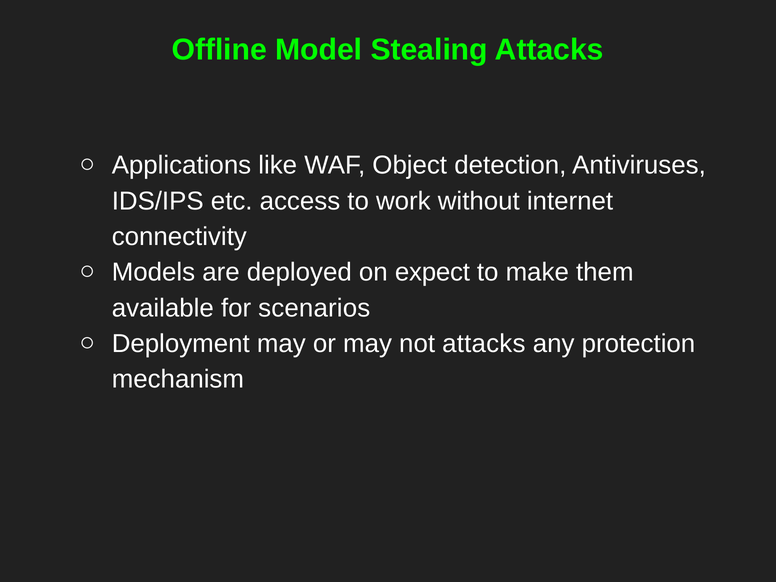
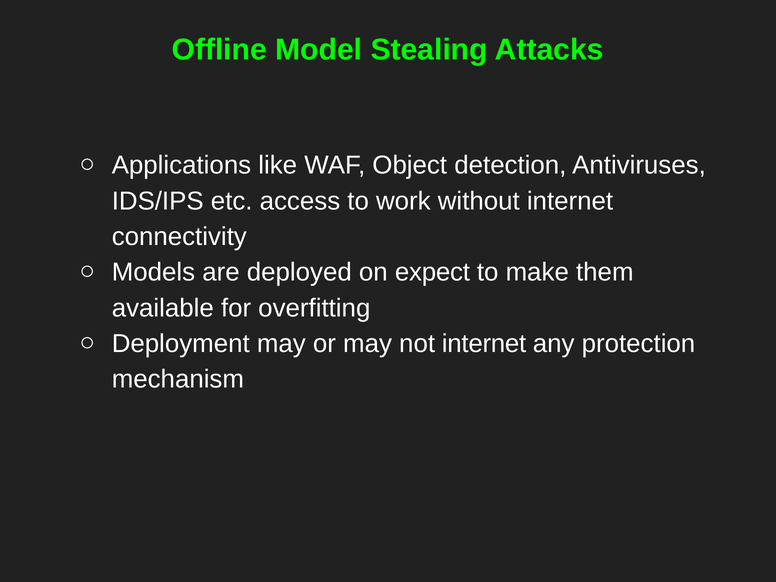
scenarios: scenarios -> overfitting (314, 308)
not attacks: attacks -> internet (484, 344)
